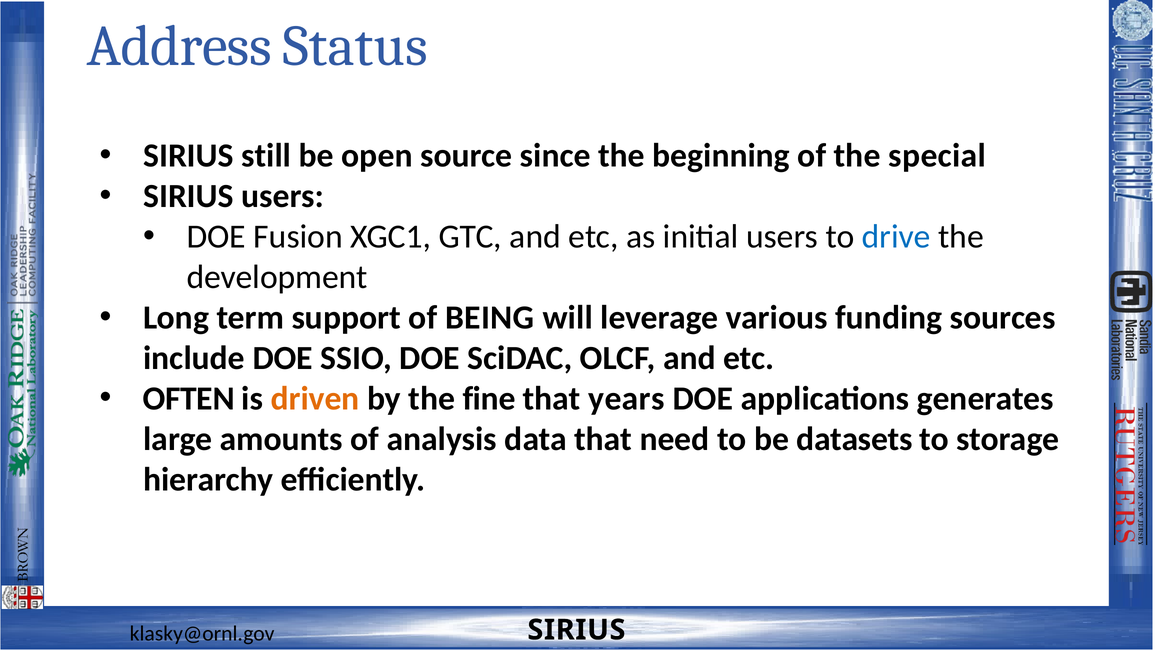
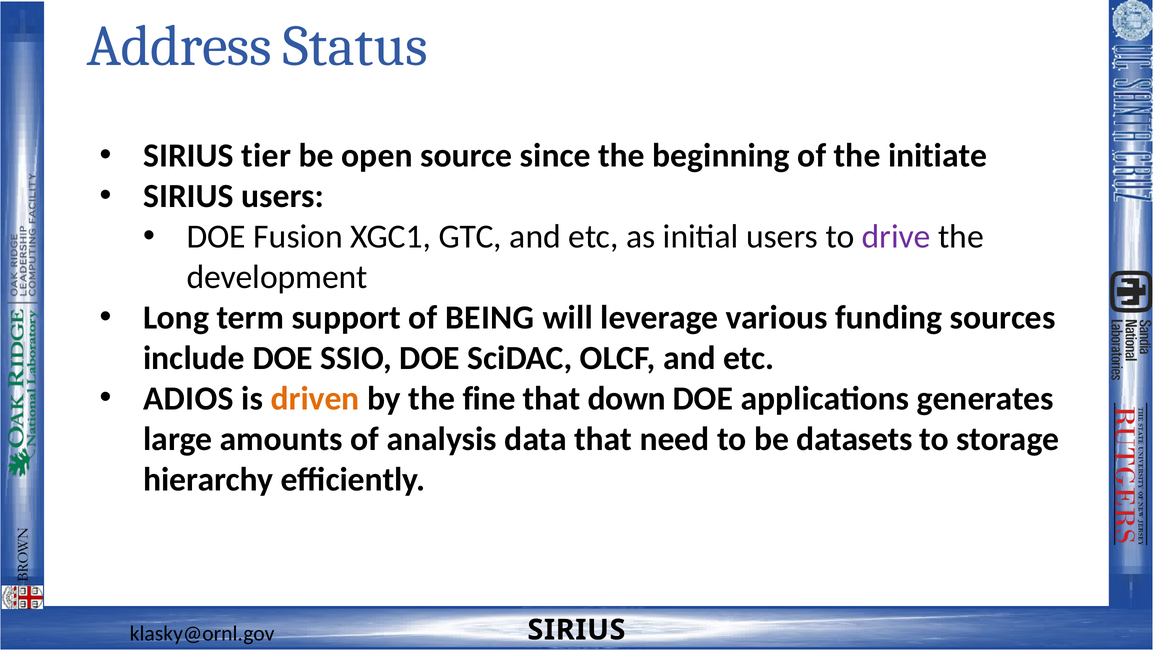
still: still -> tier (266, 156)
special: special -> initiate (938, 156)
drive colour: blue -> purple (896, 237)
OFTEN: OFTEN -> ADIOS (188, 398)
years: years -> down (627, 398)
